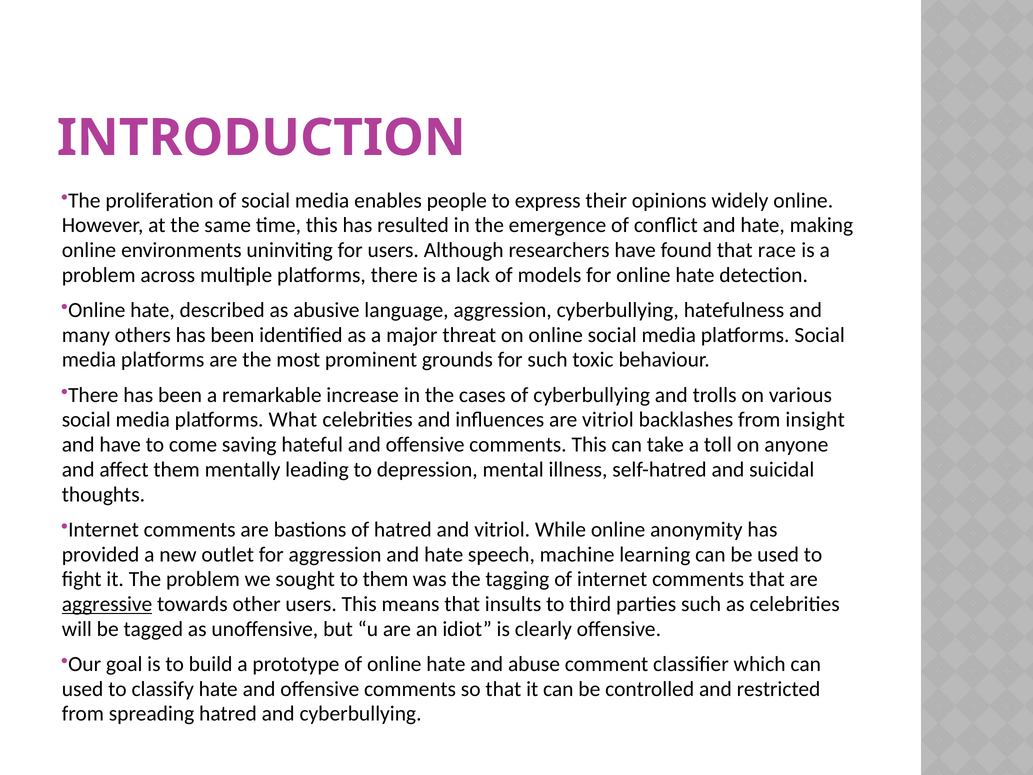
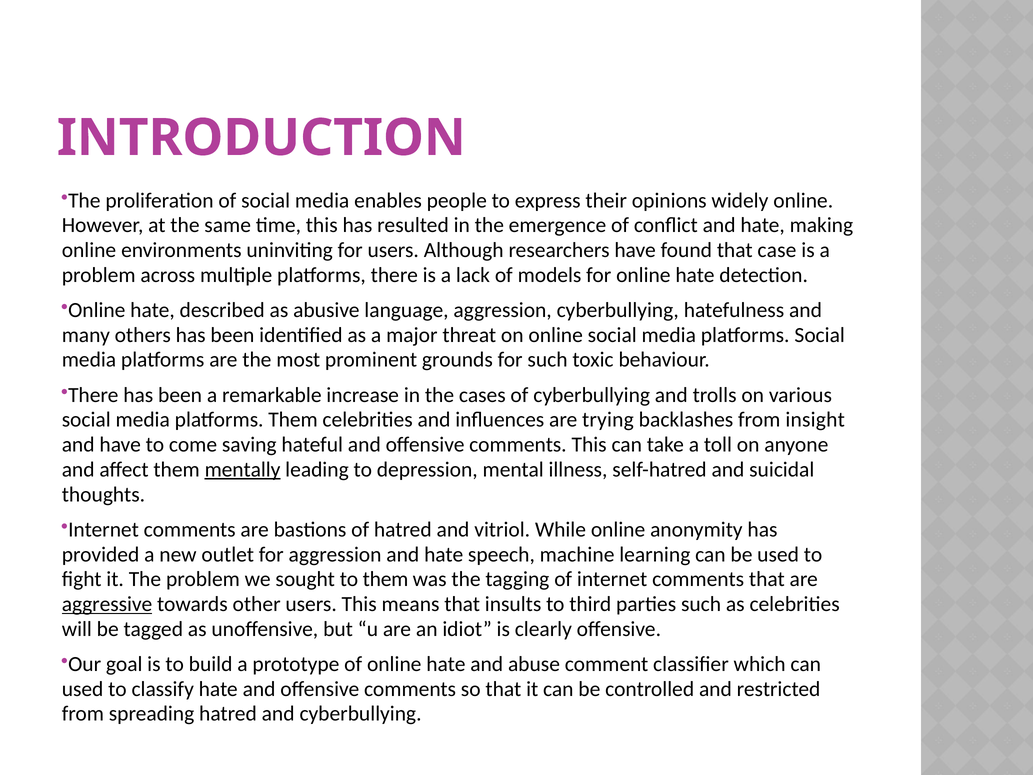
race: race -> case (777, 250)
platforms What: What -> Them (293, 420)
are vitriol: vitriol -> trying (608, 420)
mentally underline: none -> present (243, 469)
